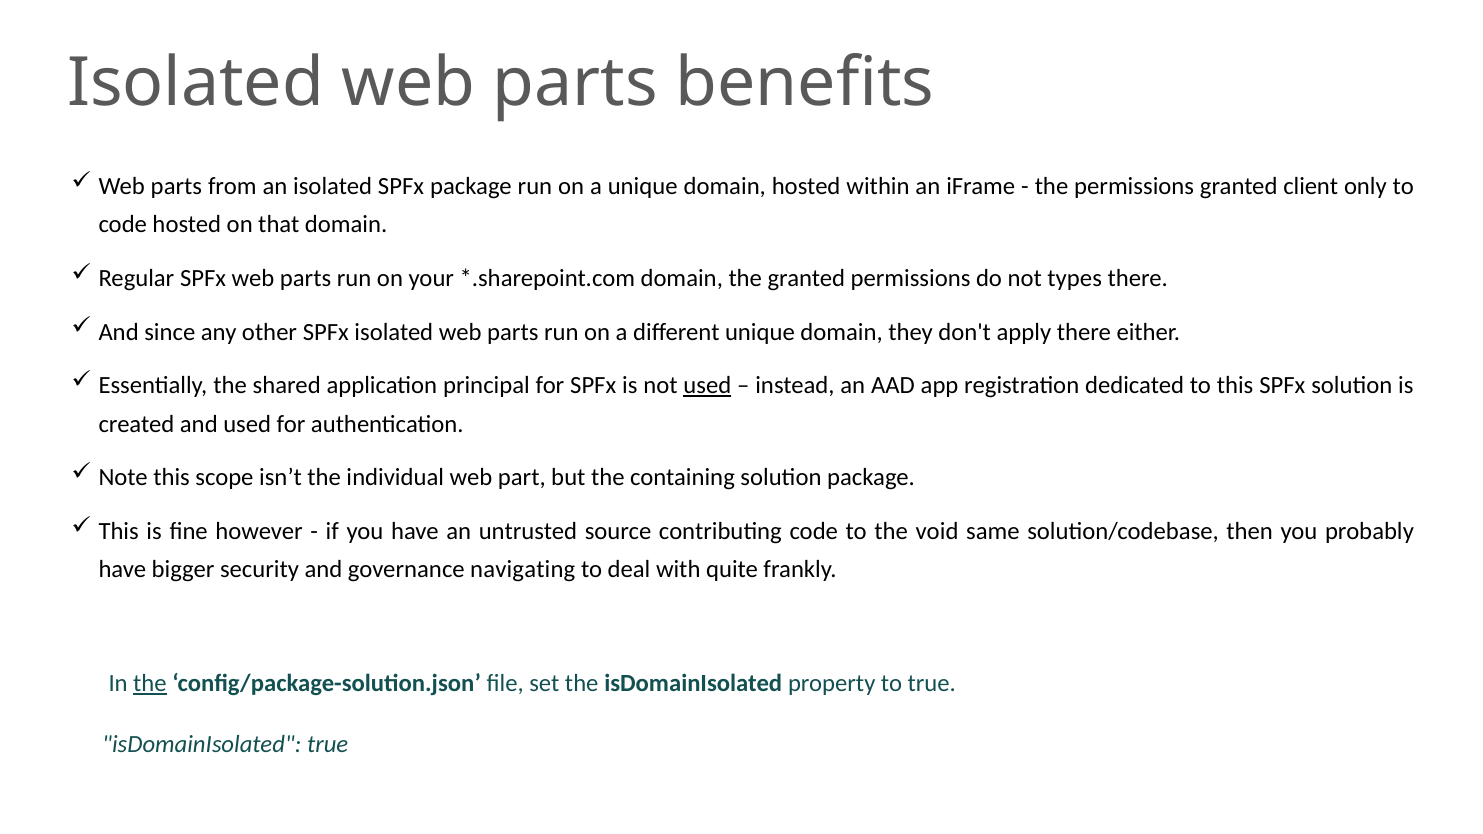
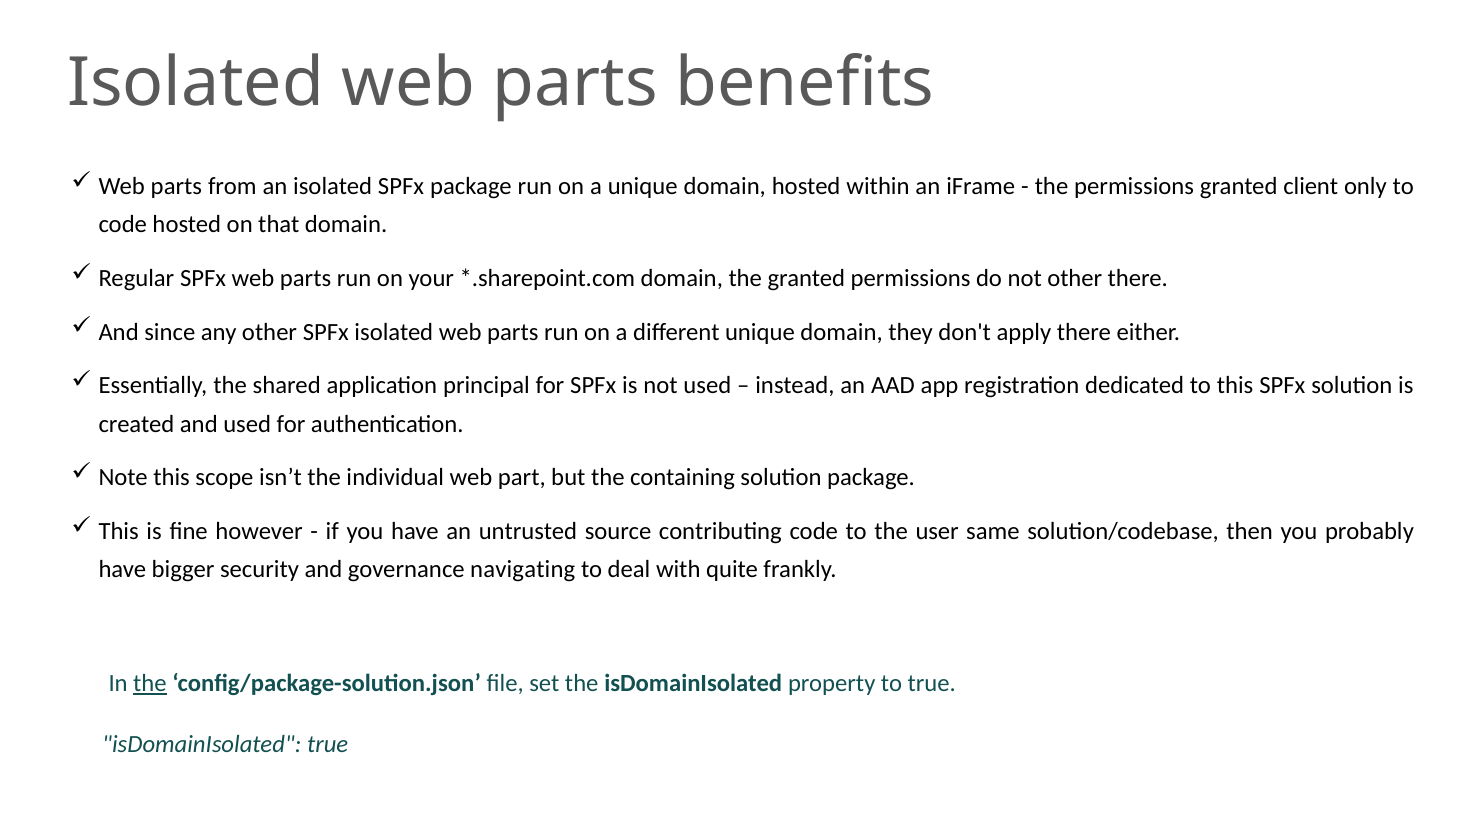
not types: types -> other (1075, 278)
used underline: present -> none (707, 386)
void: void -> user (937, 531)
